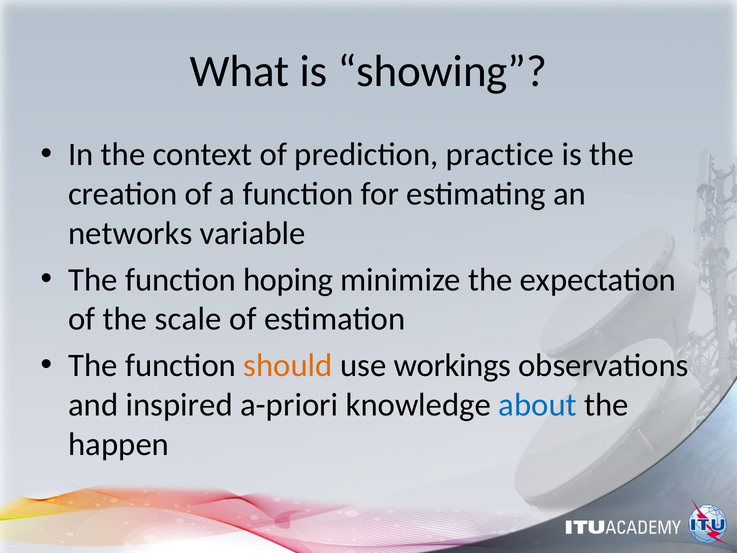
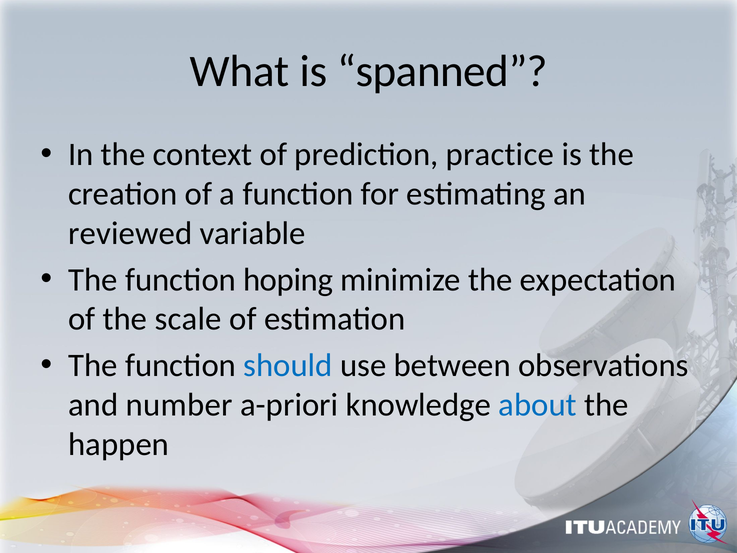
showing: showing -> spanned (443, 71)
networks: networks -> reviewed (130, 233)
should colour: orange -> blue (288, 365)
workings: workings -> between (452, 365)
inspired: inspired -> number (179, 405)
